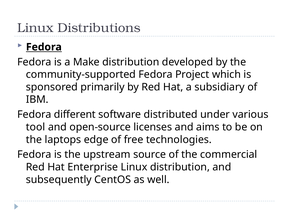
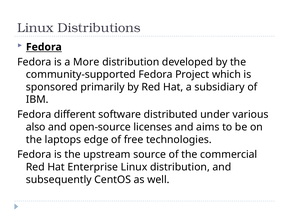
Make: Make -> More (86, 62)
tool: tool -> also (36, 127)
